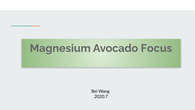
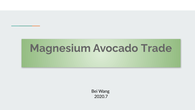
Focus: Focus -> Trade (156, 48)
